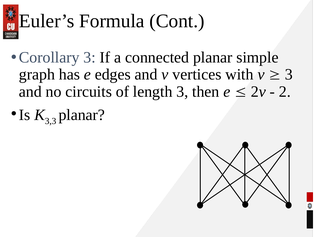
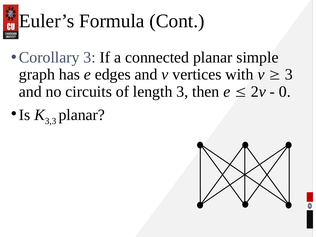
2: 2 -> 0 (285, 92)
